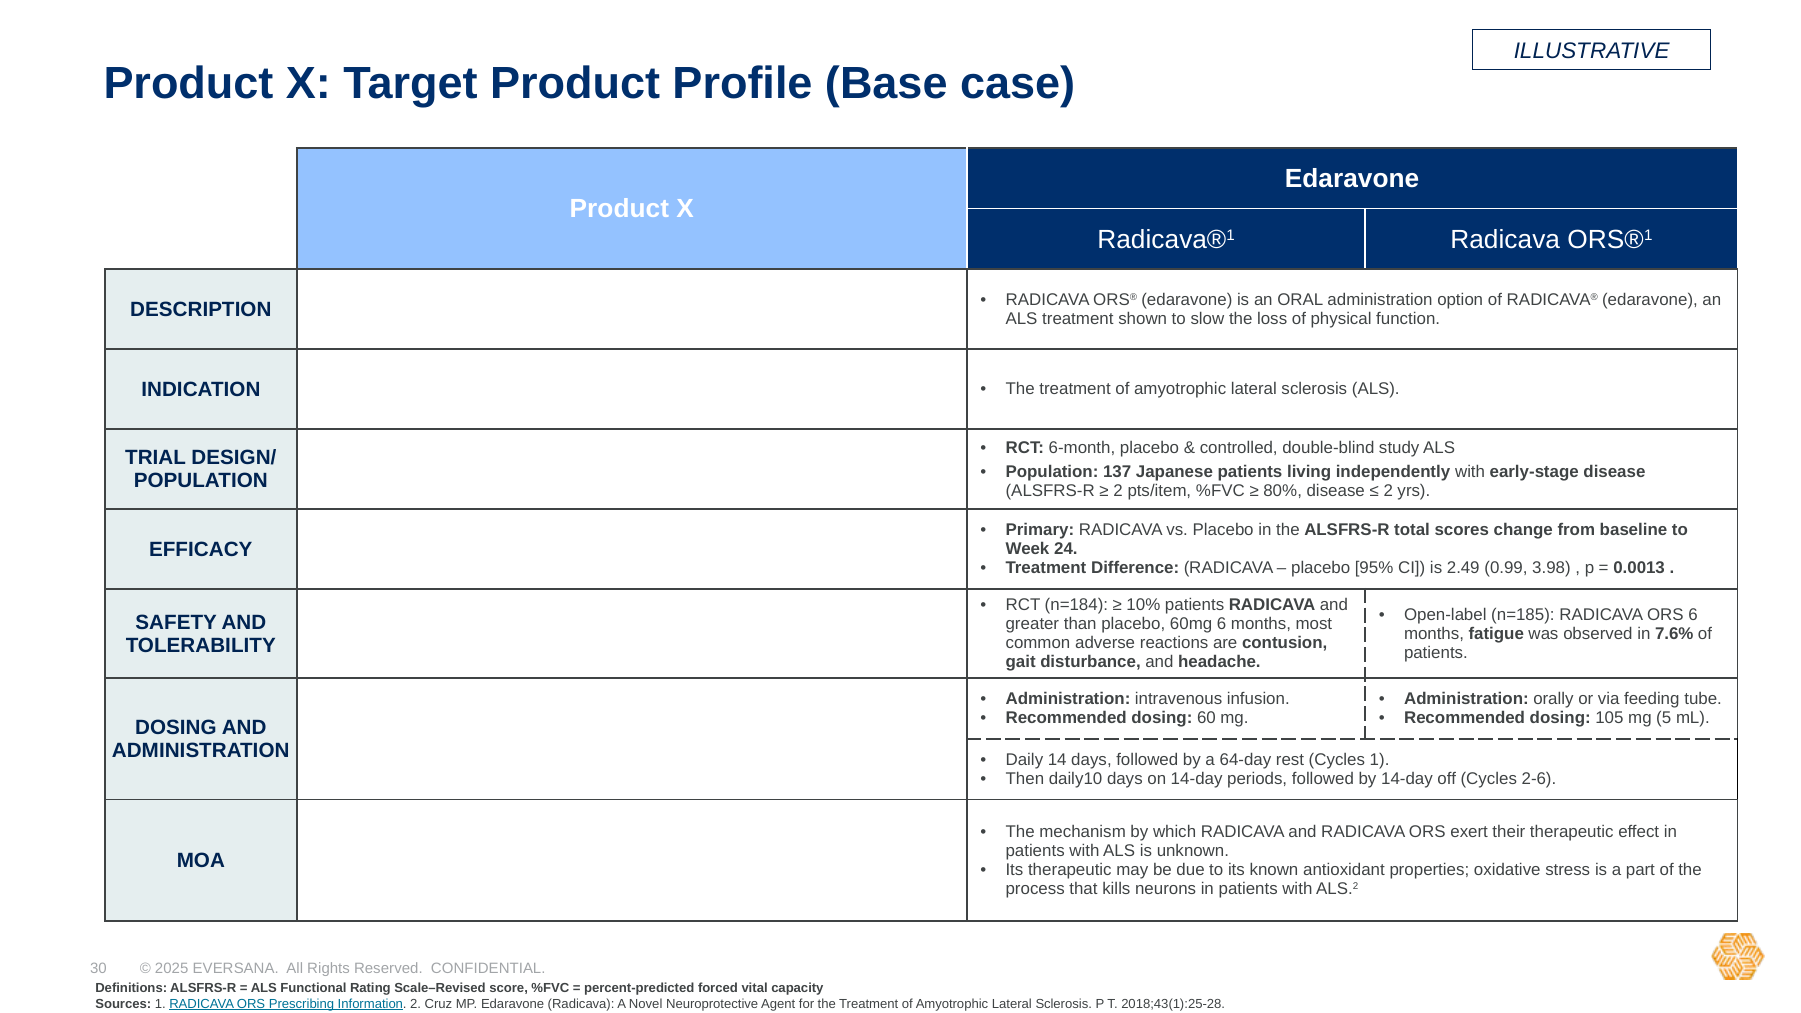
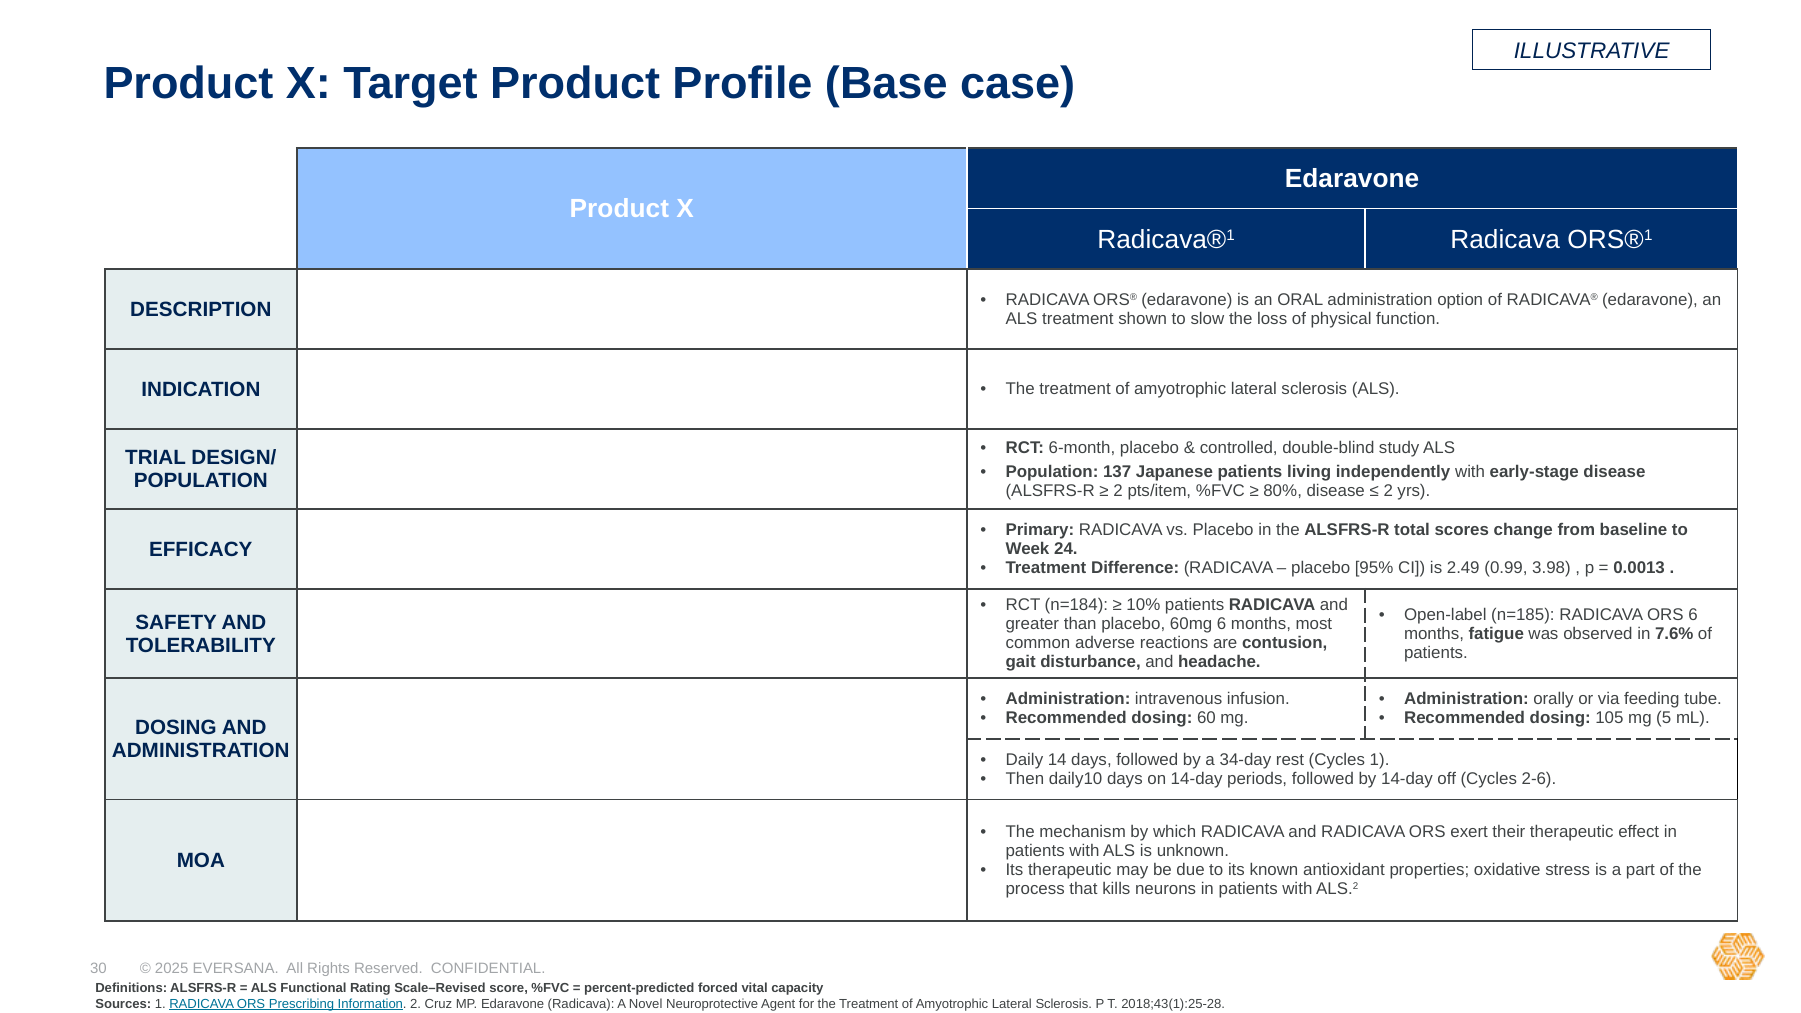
64-day: 64-day -> 34-day (1245, 760)
